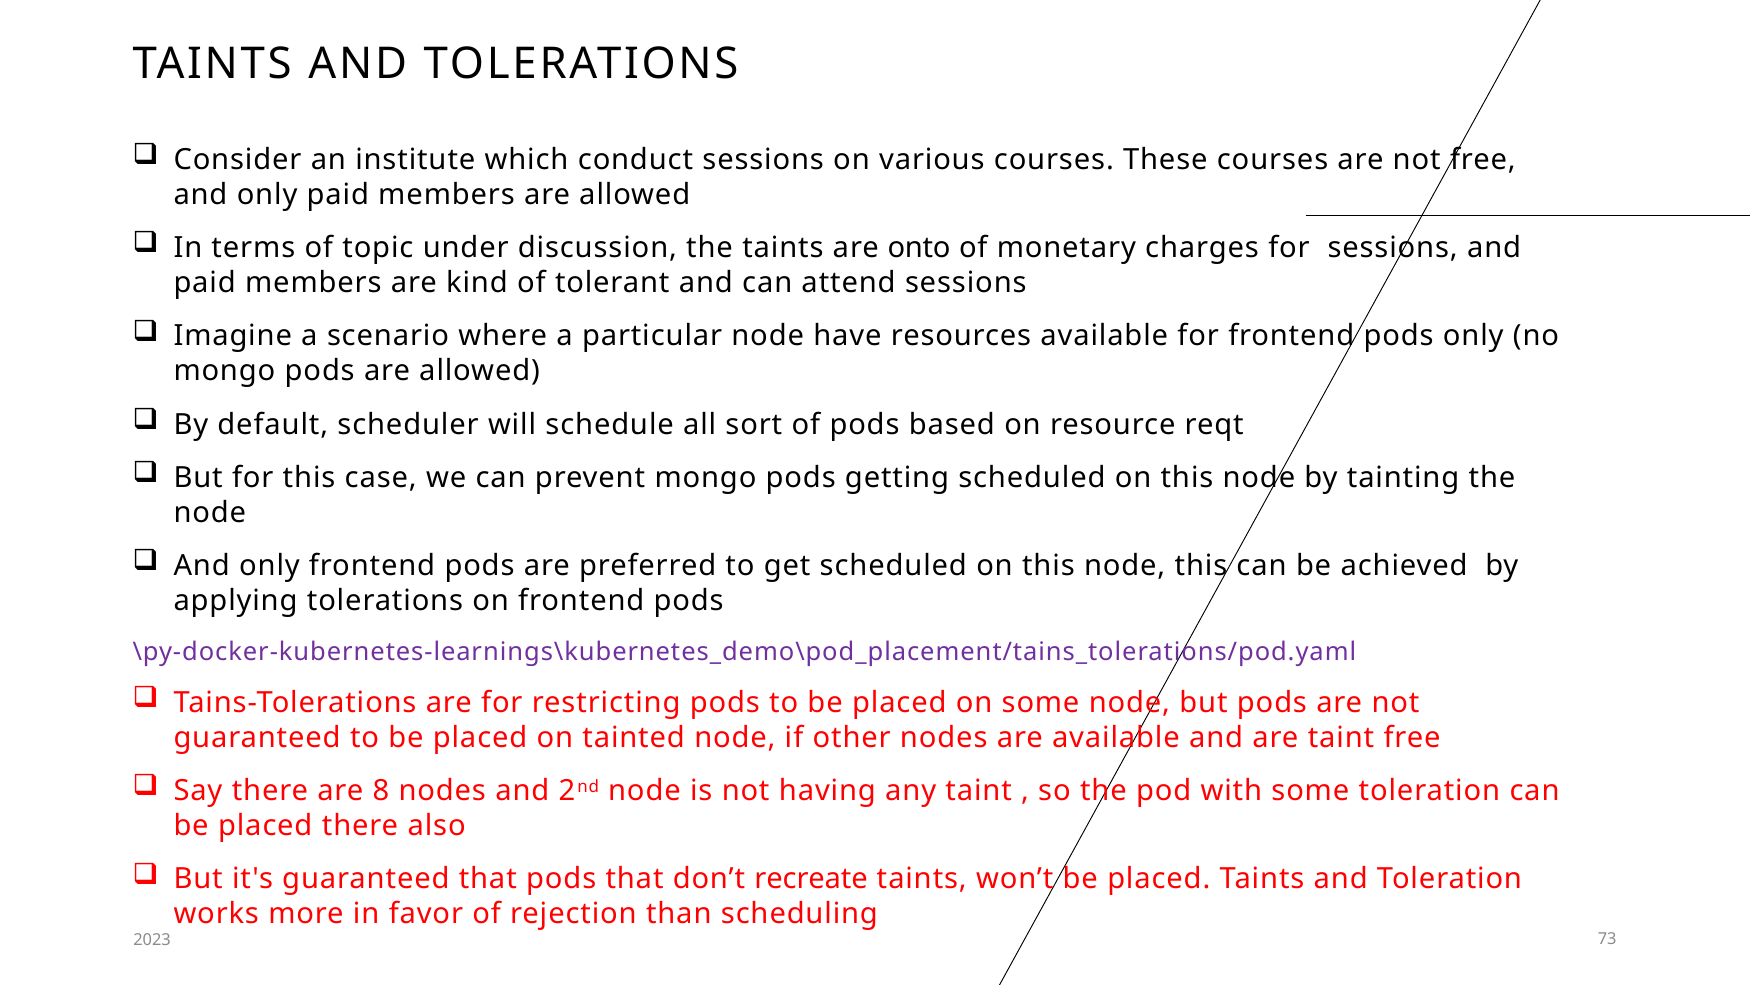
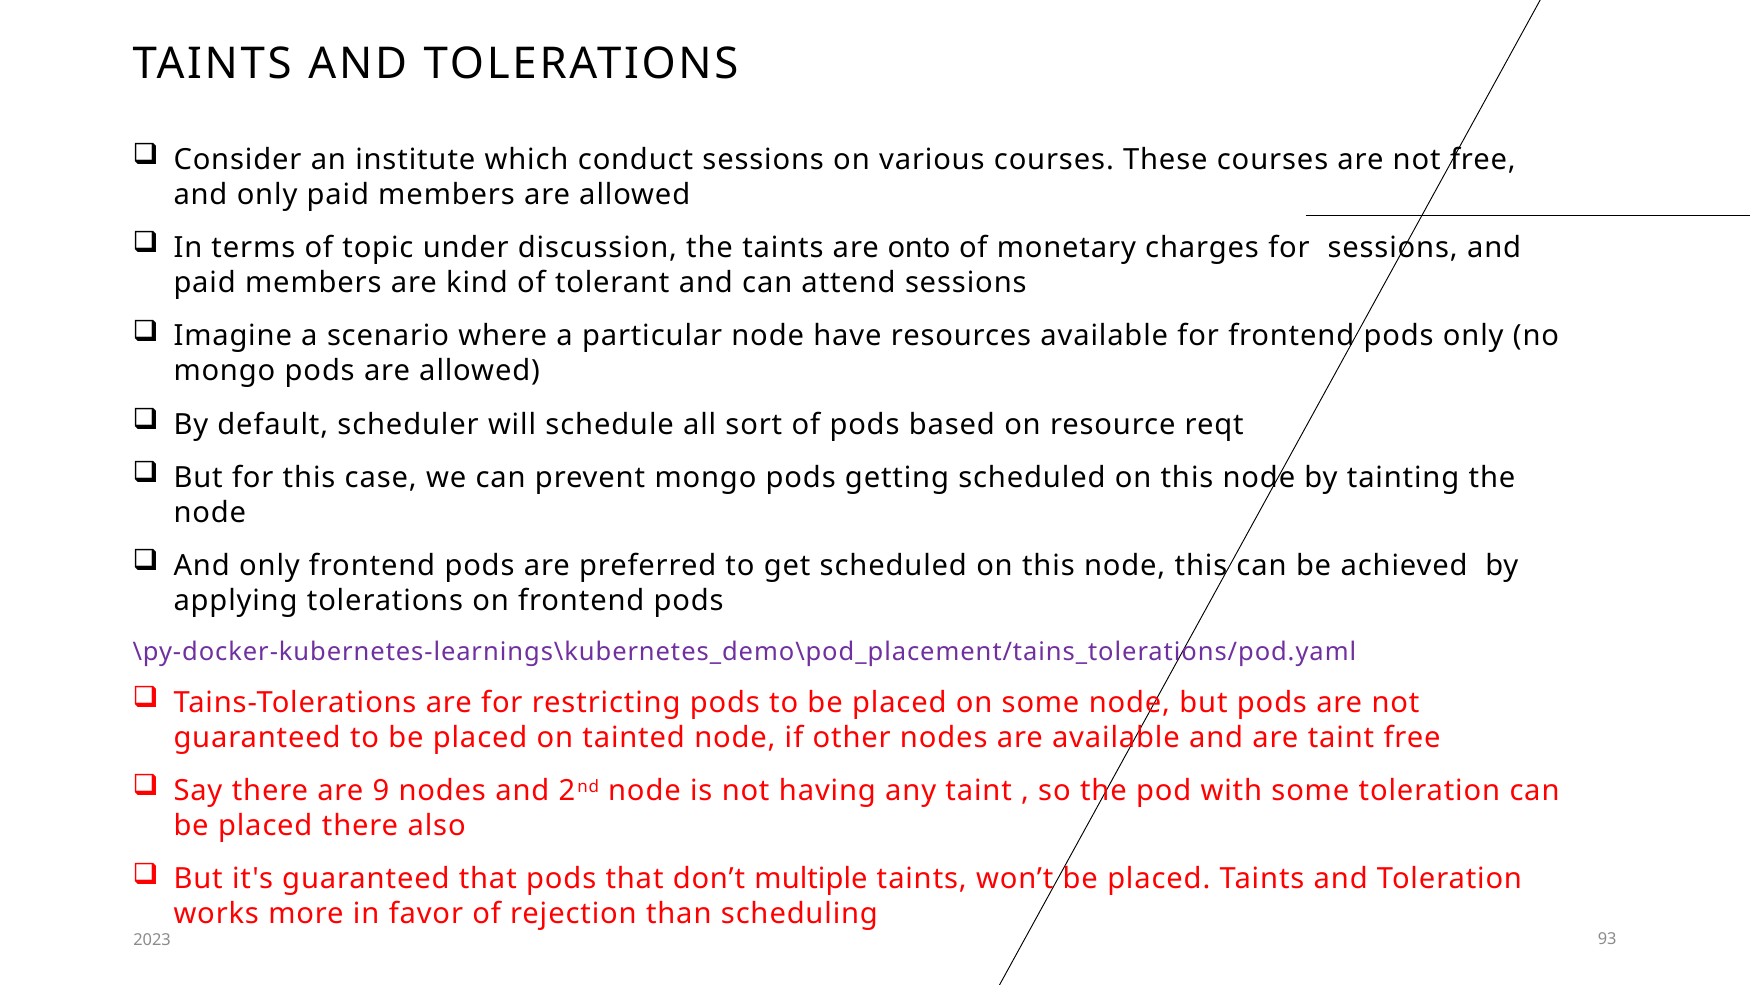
8: 8 -> 9 (381, 791)
recreate: recreate -> multiple (811, 879)
73: 73 -> 93 (1607, 938)
